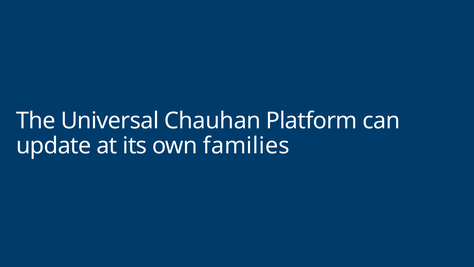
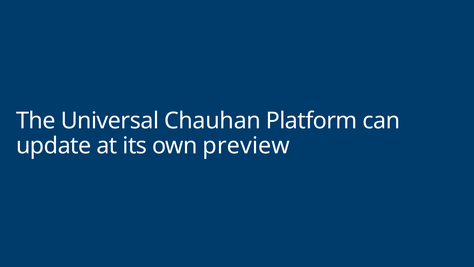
families: families -> preview (246, 146)
